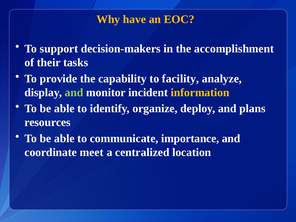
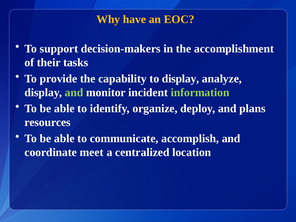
to facility: facility -> display (181, 79)
information colour: yellow -> light green (200, 92)
importance: importance -> accomplish (190, 139)
